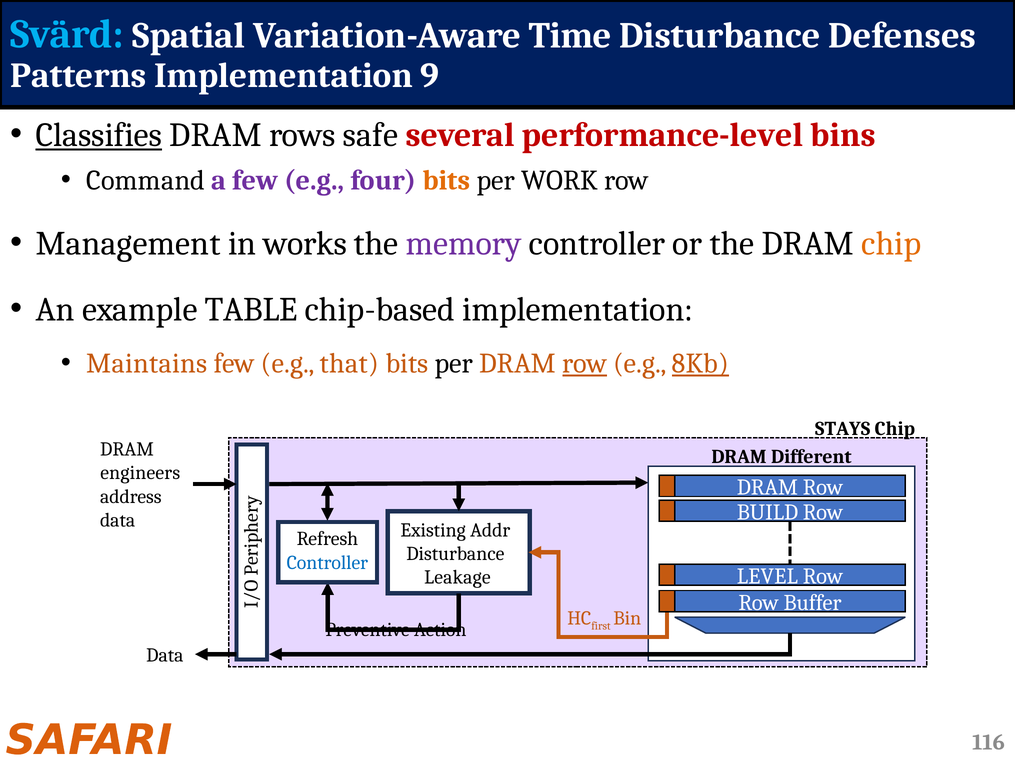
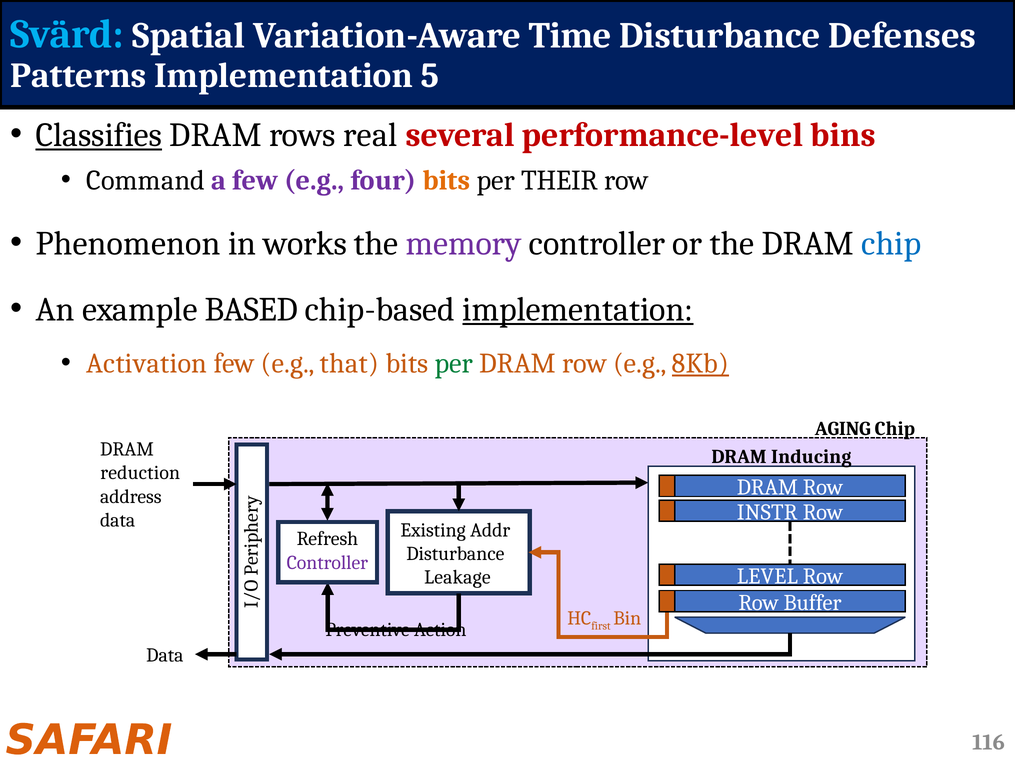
9: 9 -> 5 (430, 75)
safe: safe -> real (370, 135)
WORK: WORK -> THEIR (560, 180)
Management: Management -> Phenomenon (128, 243)
chip colour: orange -> blue (891, 243)
TABLE: TABLE -> BASED (251, 309)
implementation underline: none -> present (578, 309)
Maintains: Maintains -> Activation (147, 363)
per colour: black -> green (454, 363)
row underline: present -> none (585, 363)
STAYS: STAYS -> AGING (843, 428)
Different: Different -> Inducing (811, 457)
engineers: engineers -> reduction (140, 472)
BUILD: BUILD -> INSTR (767, 512)
Controller colour: blue -> purple (327, 562)
